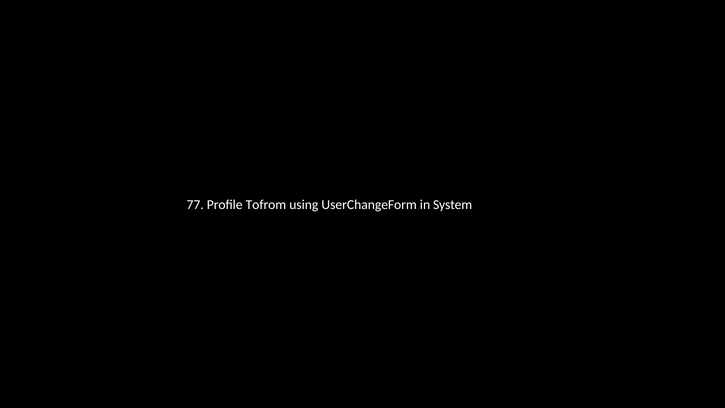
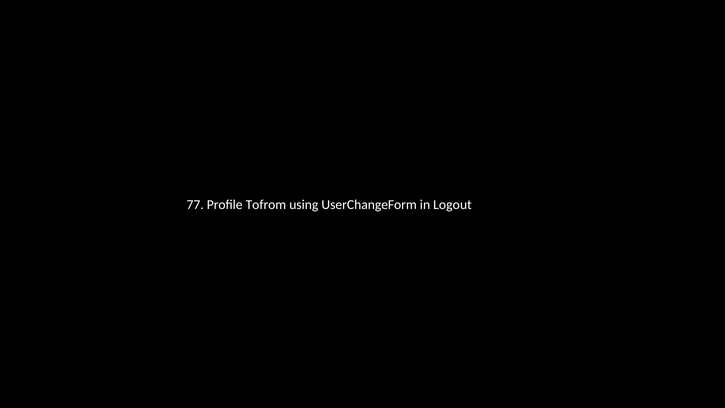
System: System -> Logout (452, 205)
